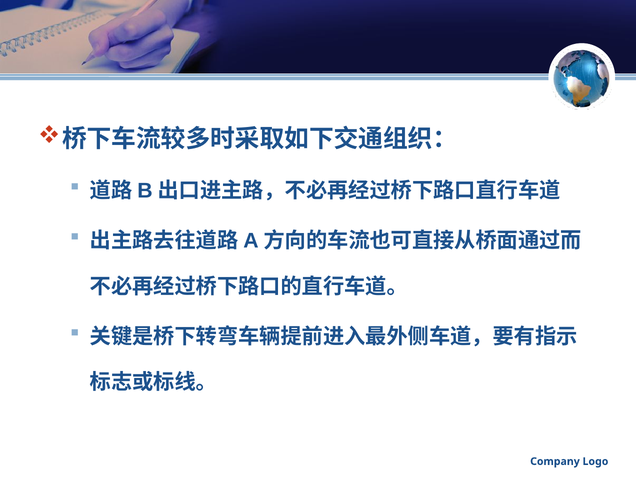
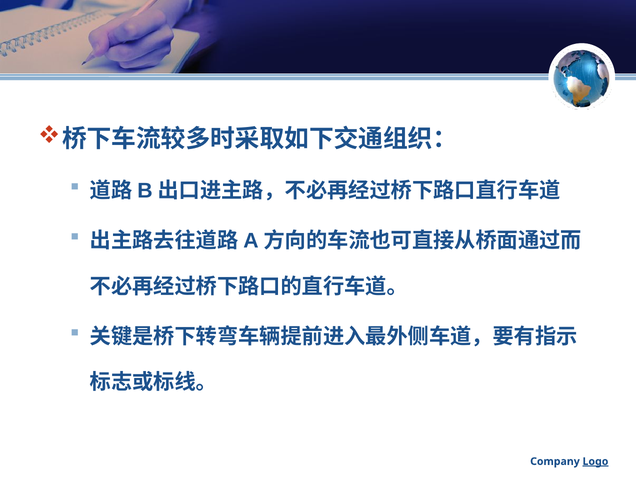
Logo underline: none -> present (595, 461)
